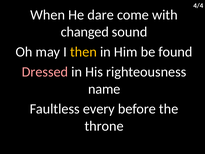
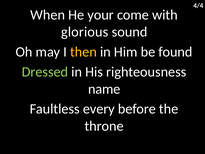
dare: dare -> your (101, 15)
changed: changed -> glorious (85, 32)
Dressed colour: pink -> light green (45, 72)
